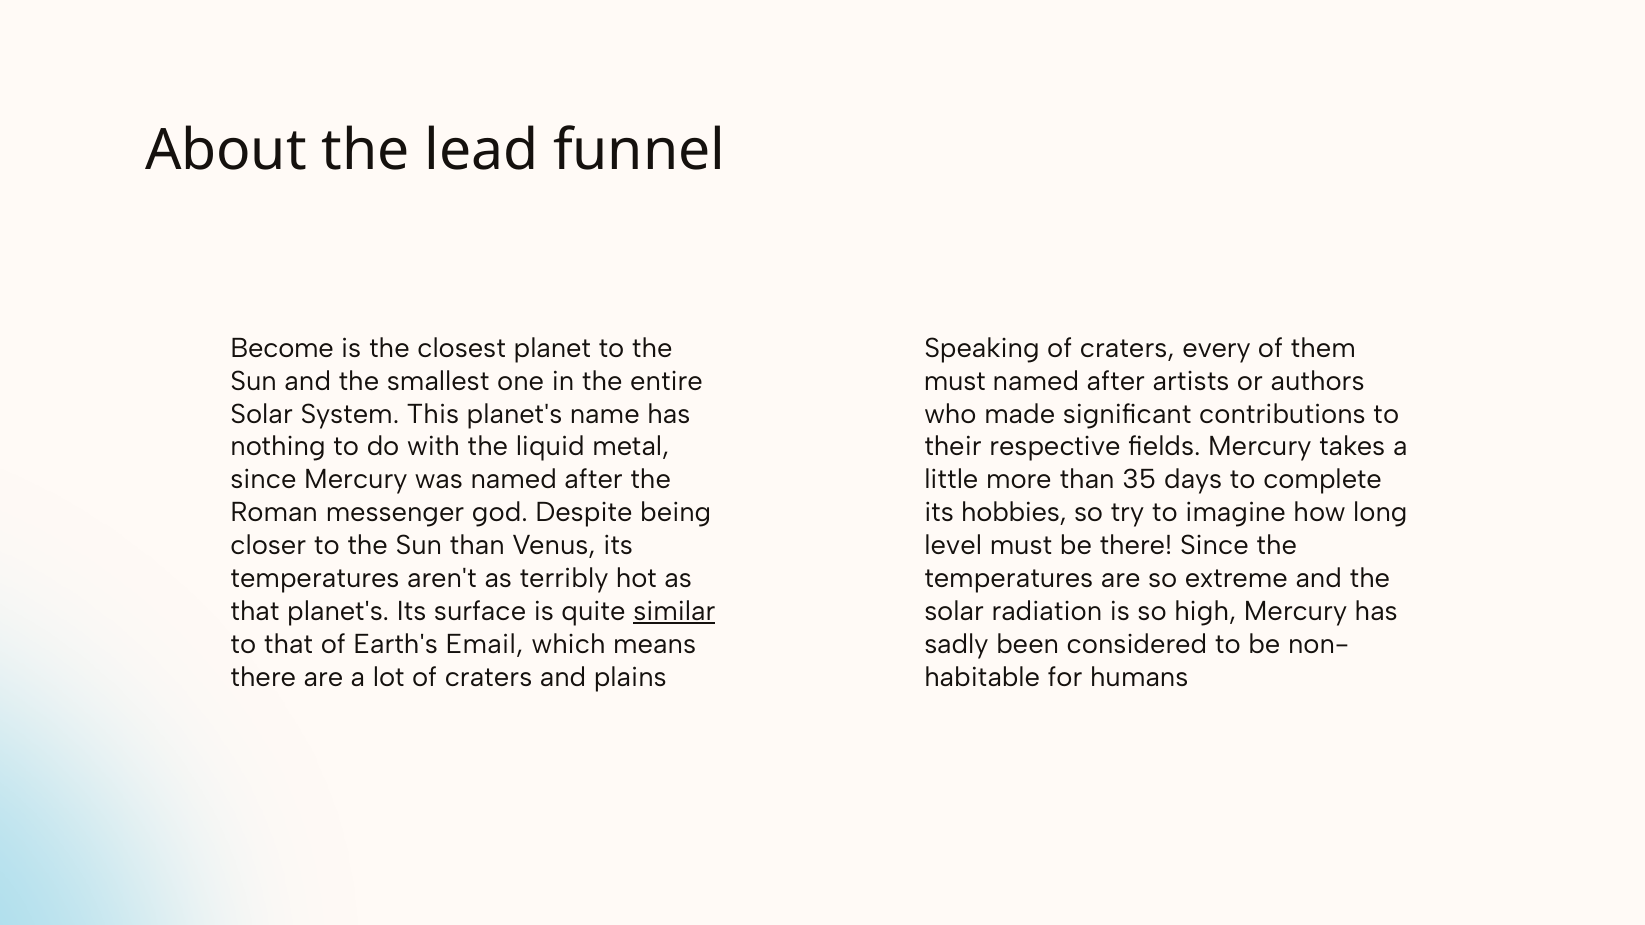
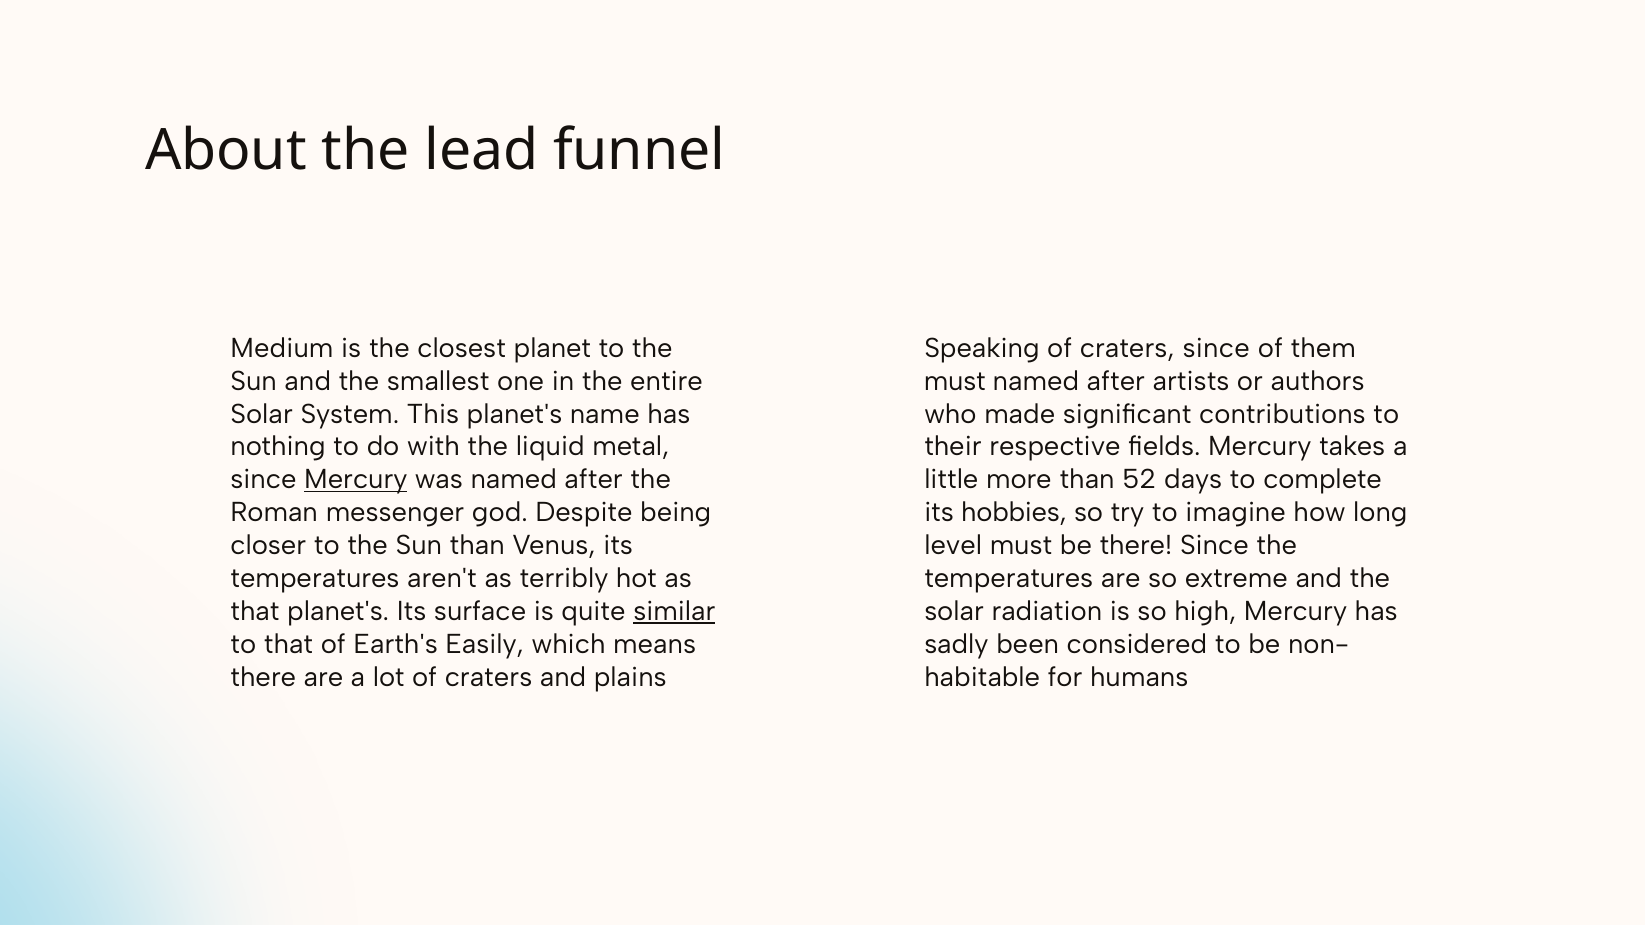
Become: Become -> Medium (282, 348)
craters every: every -> since (1216, 348)
Mercury underline: none -> present (356, 480)
35: 35 -> 52 (1139, 480)
Email: Email -> Easily (485, 644)
